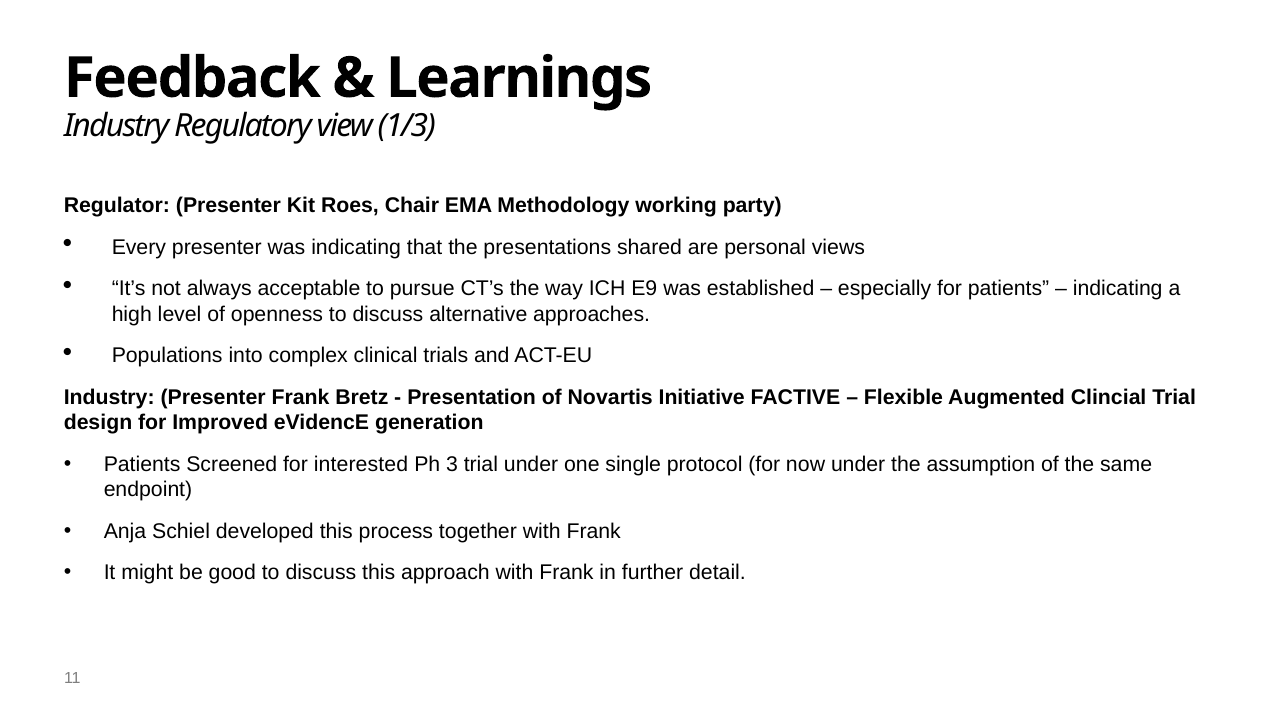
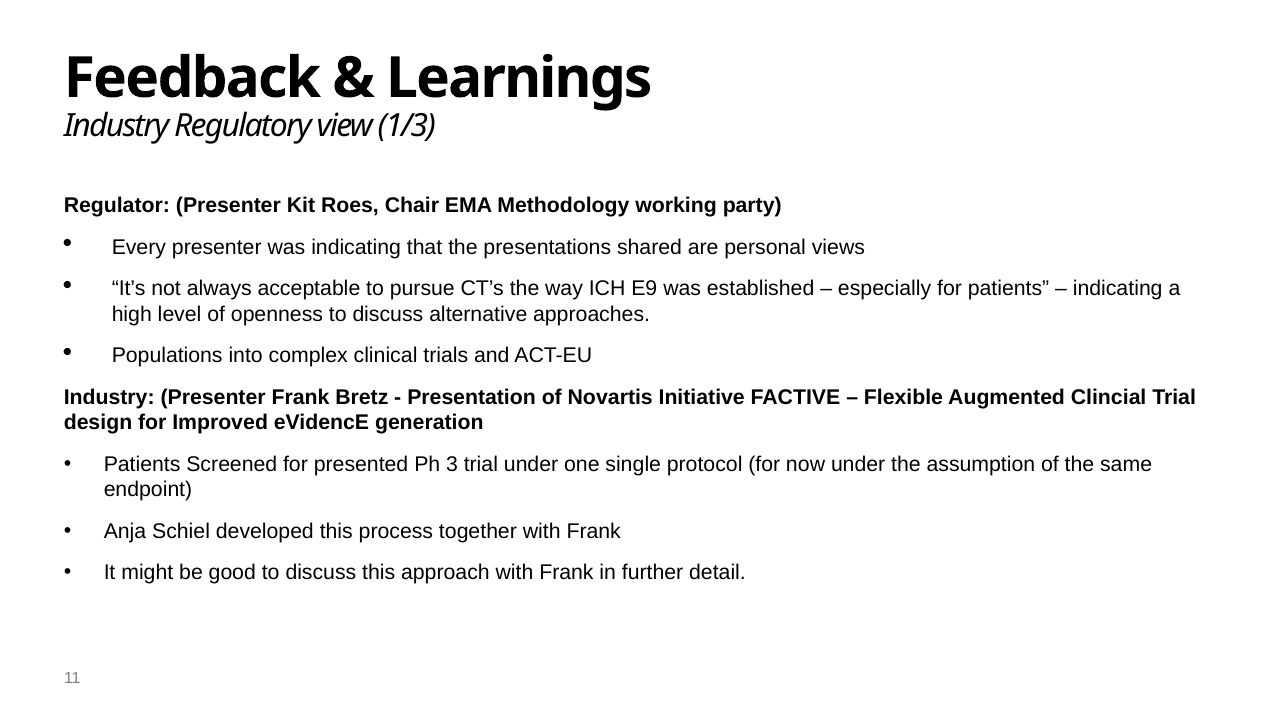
interested: interested -> presented (361, 464)
